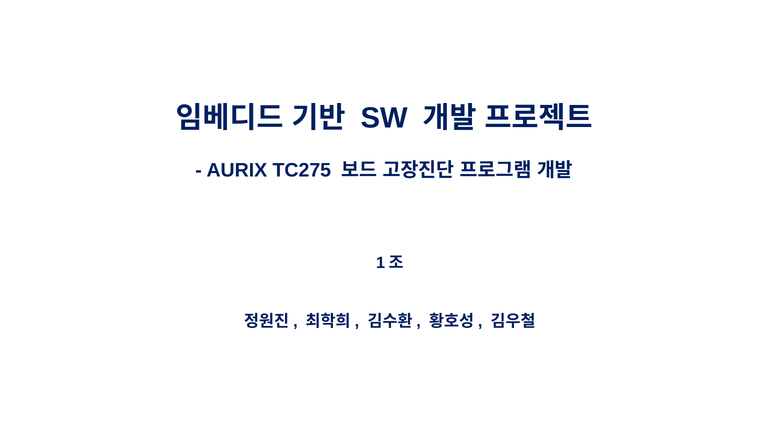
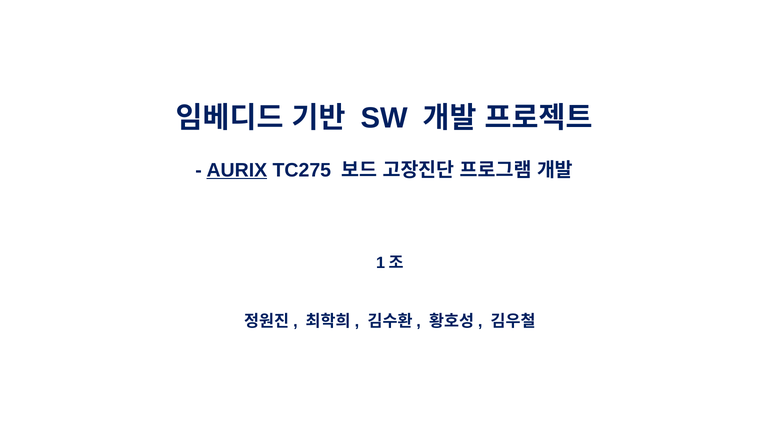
AURIX underline: none -> present (237, 170)
